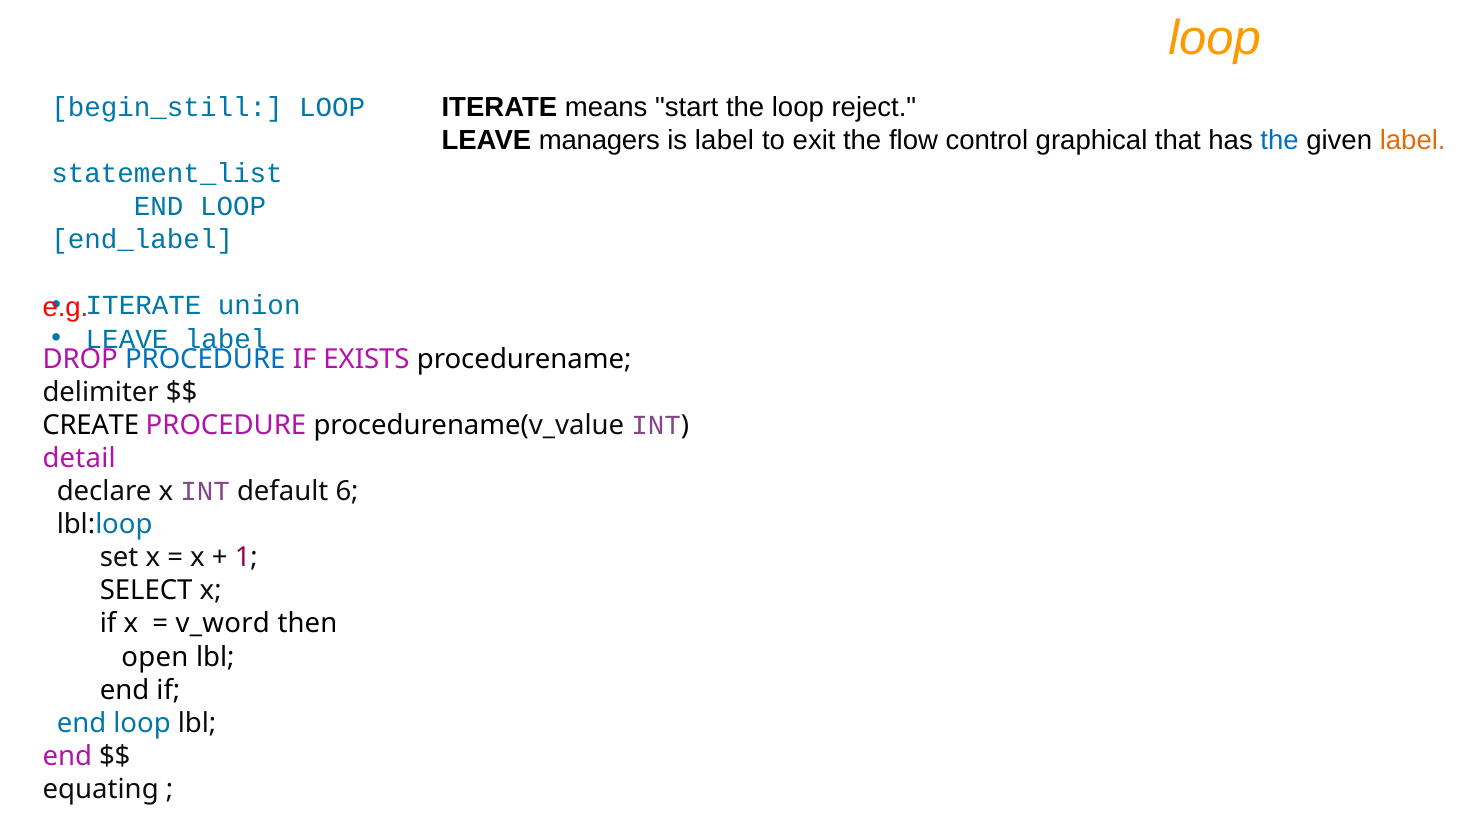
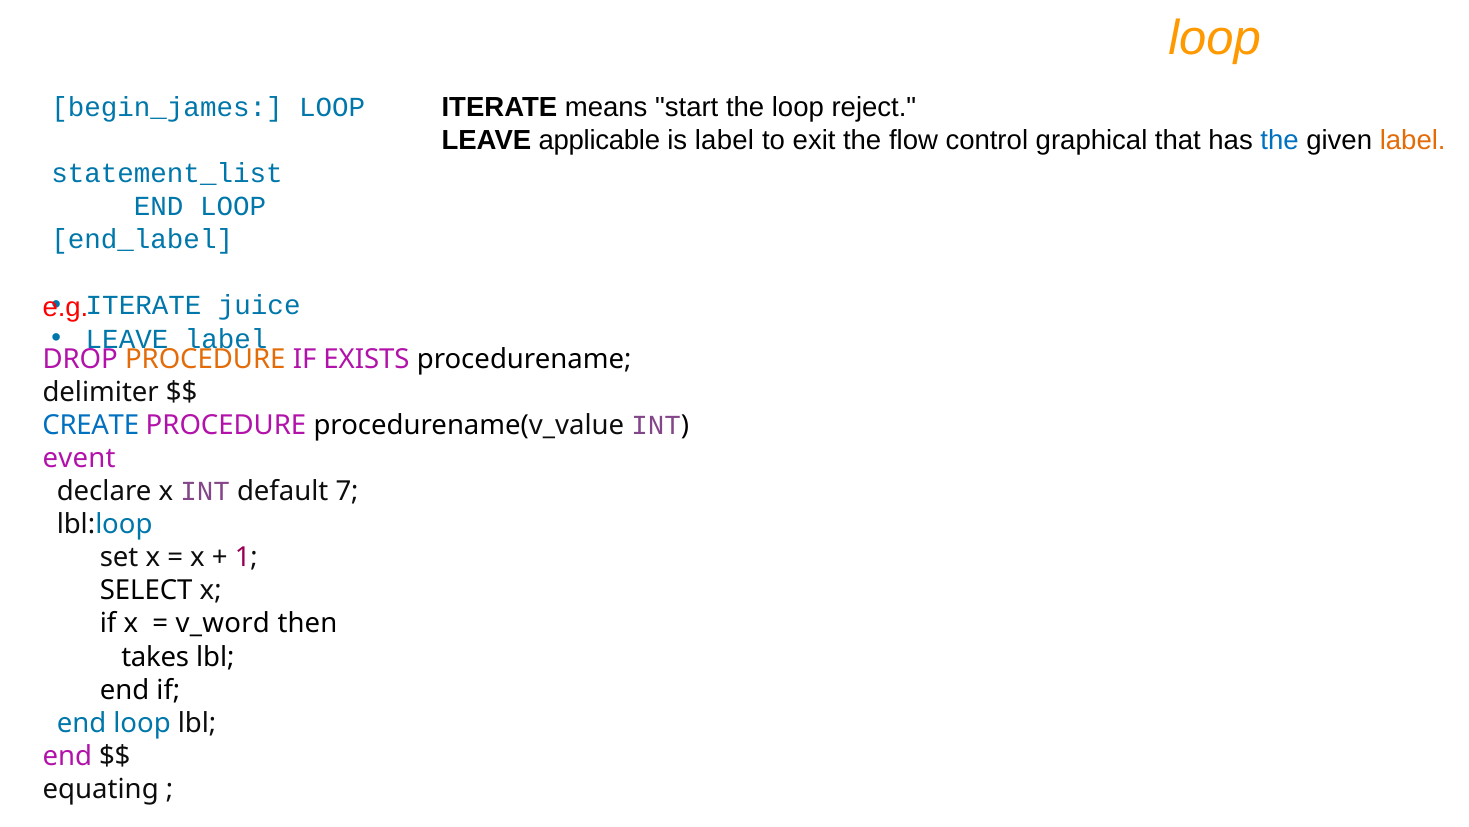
begin_still: begin_still -> begin_james (167, 107)
managers: managers -> applicable (599, 140)
union: union -> juice (259, 306)
PROCEDURE colour: blue -> orange (205, 359)
CREATE colour: black -> blue (91, 425)
detail: detail -> event (79, 458)
6: 6 -> 7 (347, 491)
open: open -> takes (155, 656)
